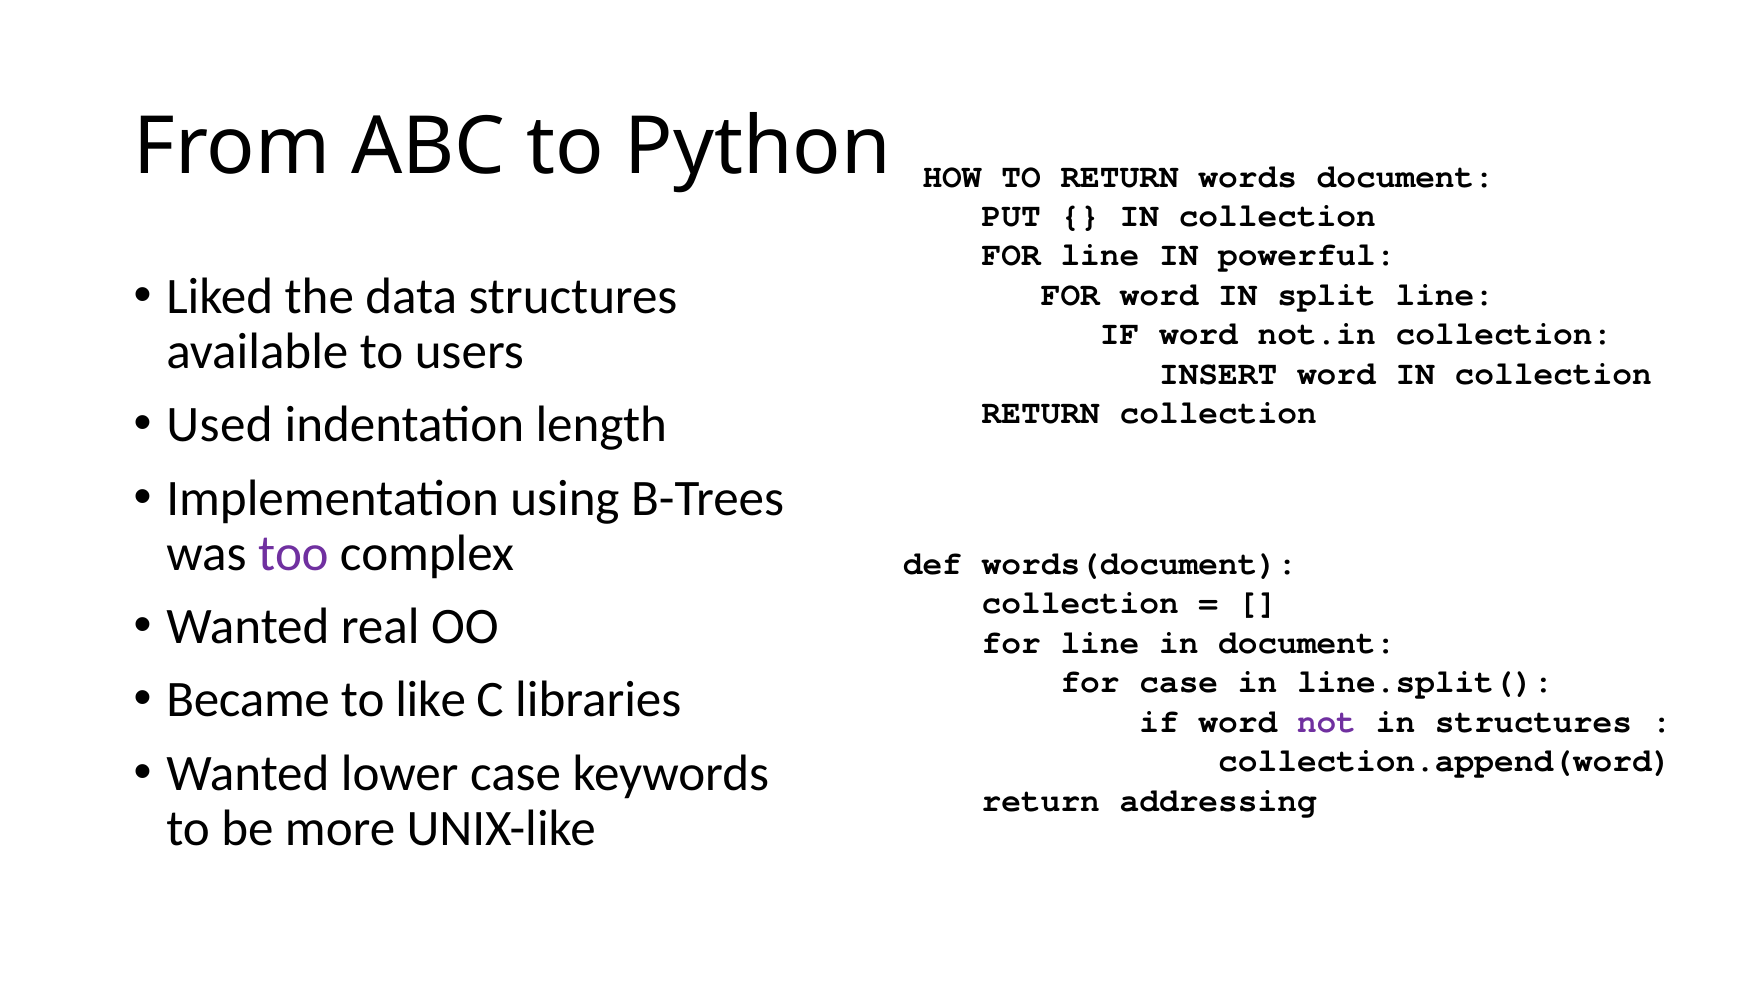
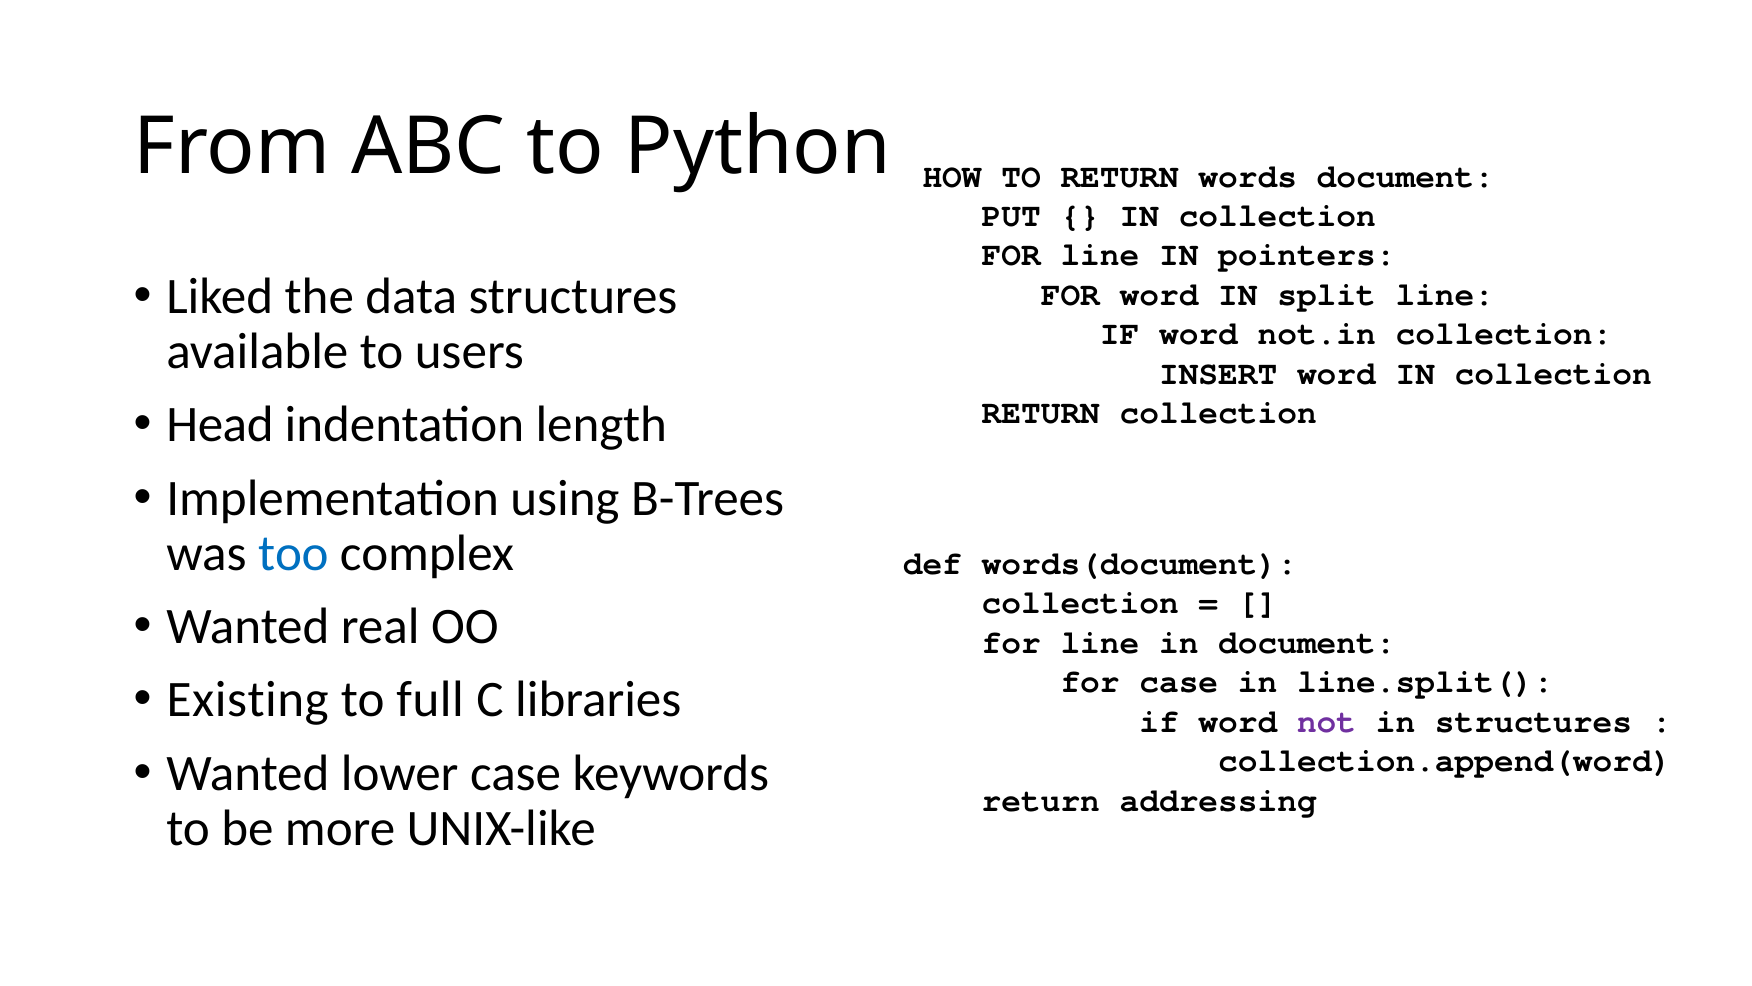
powerful: powerful -> pointers (1307, 255)
Used: Used -> Head (220, 425)
too colour: purple -> blue (293, 553)
Became: Became -> Existing (248, 700)
like: like -> full (430, 700)
